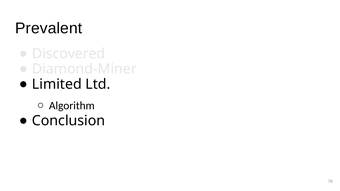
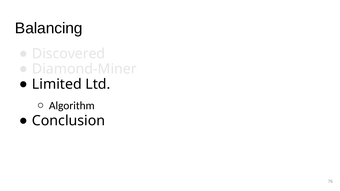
Prevalent: Prevalent -> Balancing (49, 28)
